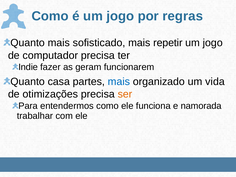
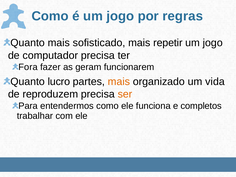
Indie: Indie -> Fora (28, 67)
casa: casa -> lucro (59, 82)
mais colour: blue -> orange (119, 82)
otimizações: otimizações -> reproduzem (50, 94)
namorada: namorada -> completos (201, 106)
